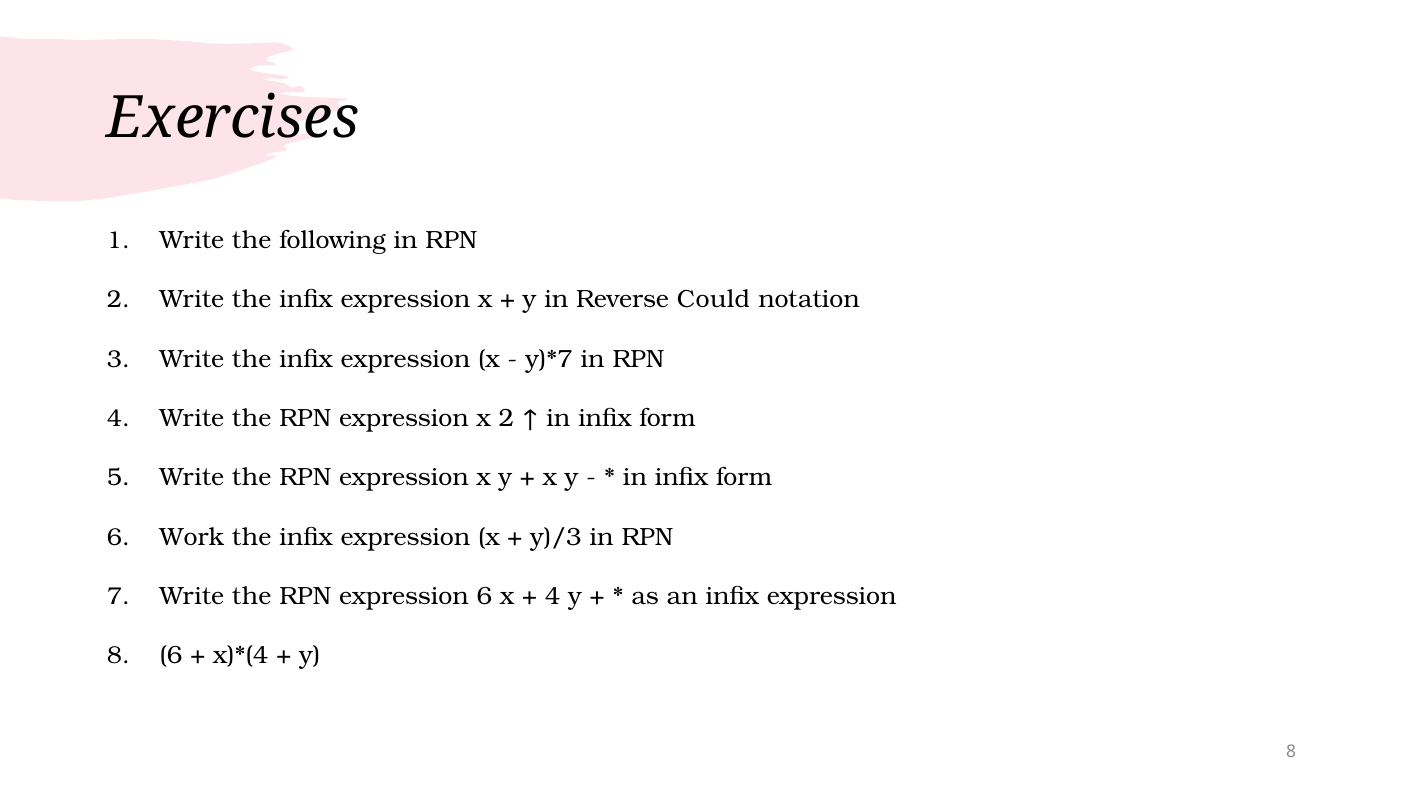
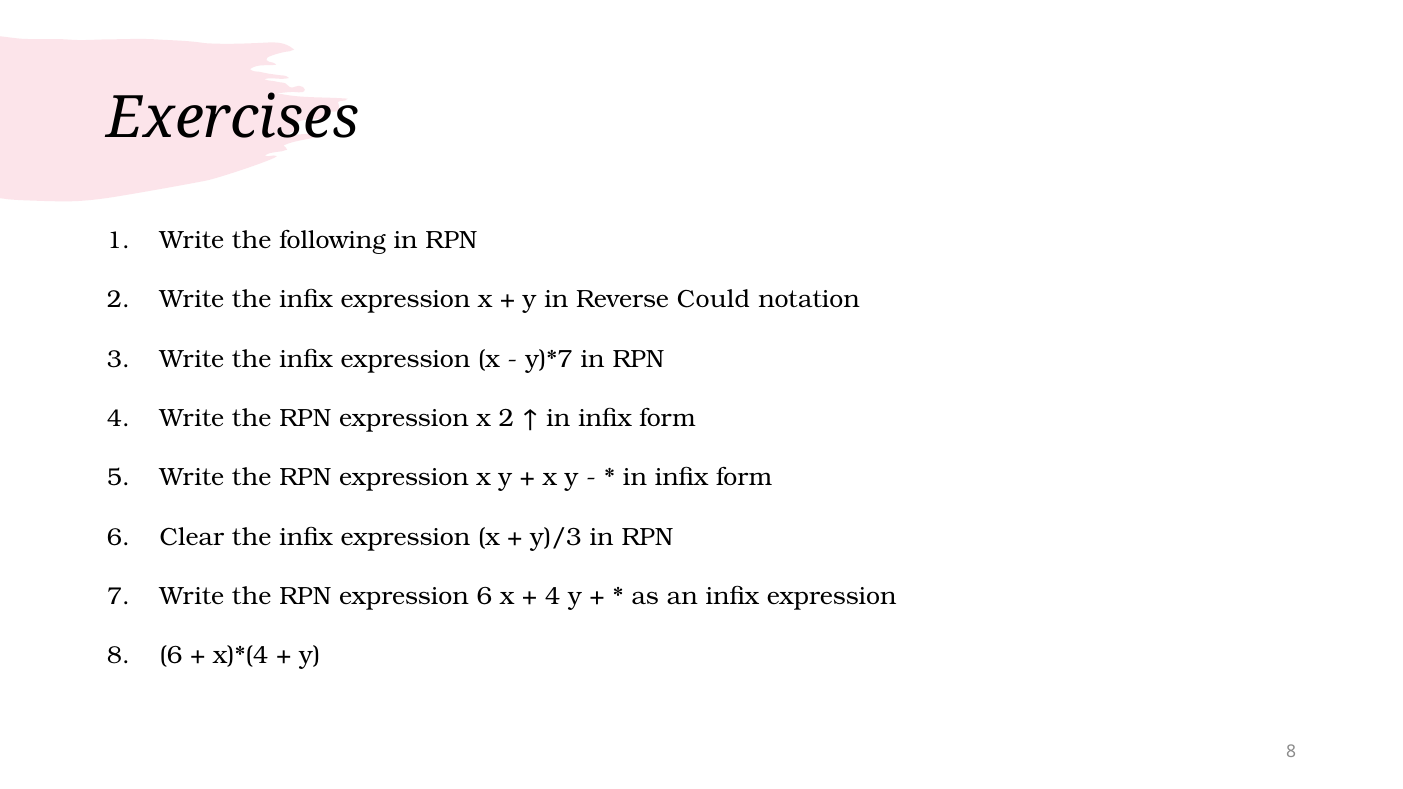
Work: Work -> Clear (192, 537)
